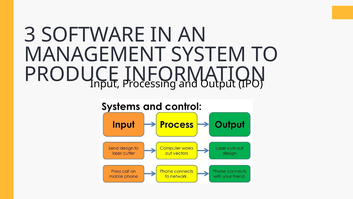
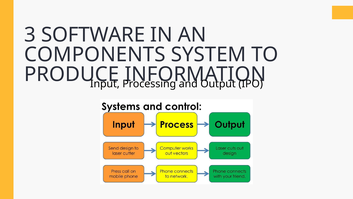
MANAGEMENT: MANAGEMENT -> COMPONENTS (95, 54)
